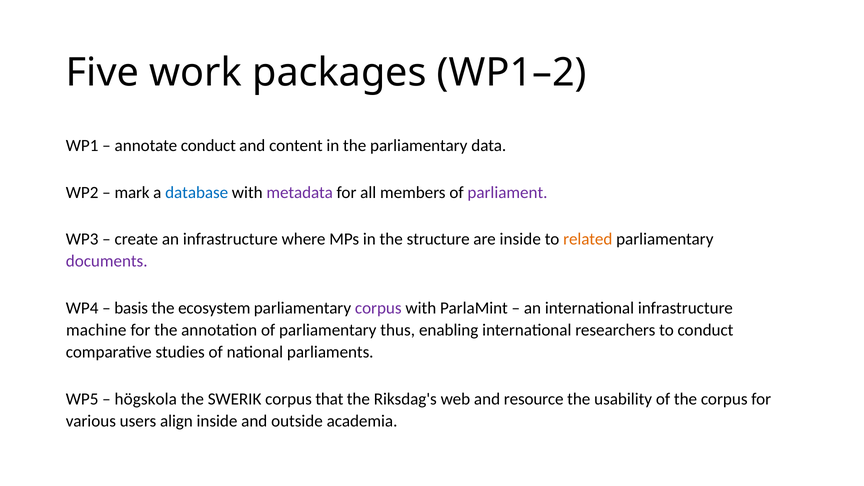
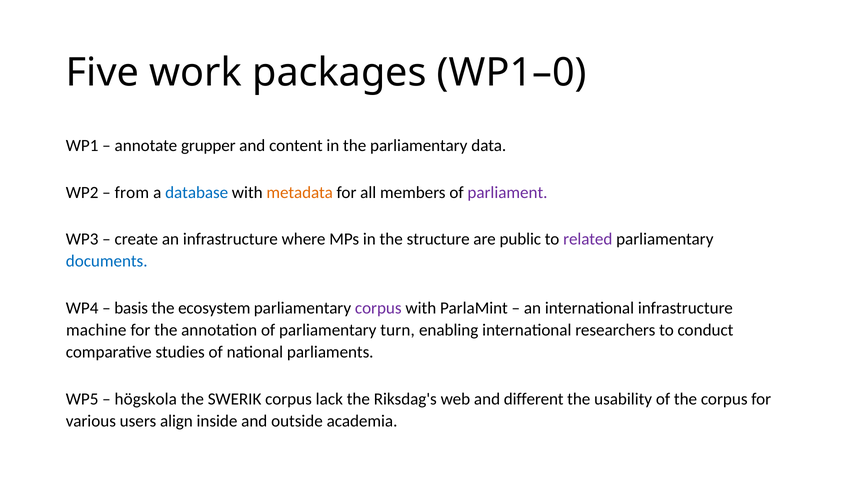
WP1–2: WP1–2 -> WP1–0 (512, 73)
annotate conduct: conduct -> grupper (208, 146)
mark: mark -> from (132, 192)
metadata colour: purple -> orange (300, 192)
are inside: inside -> public (520, 239)
related colour: orange -> purple (588, 239)
documents colour: purple -> blue (107, 261)
thus: thus -> turn (398, 330)
that: that -> lack (329, 399)
resource: resource -> different (534, 399)
